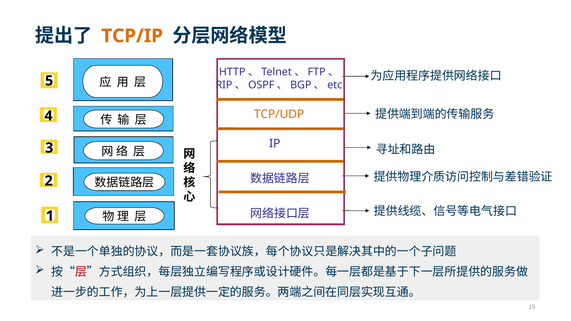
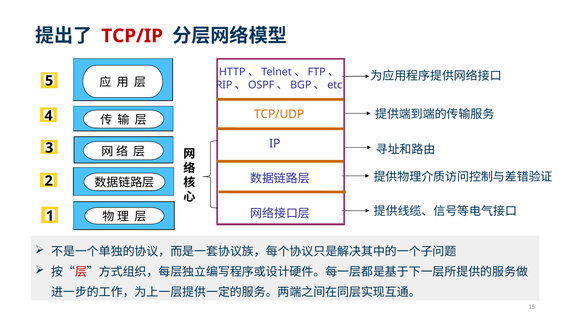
TCP/IP colour: orange -> red (132, 36)
